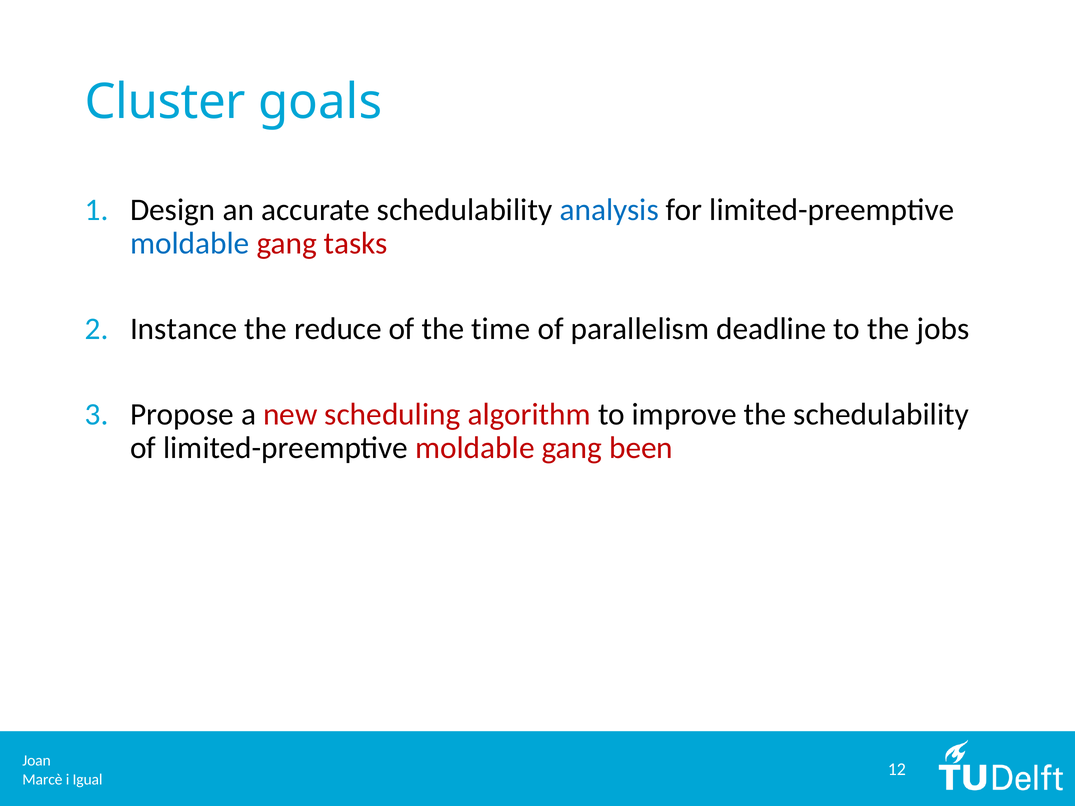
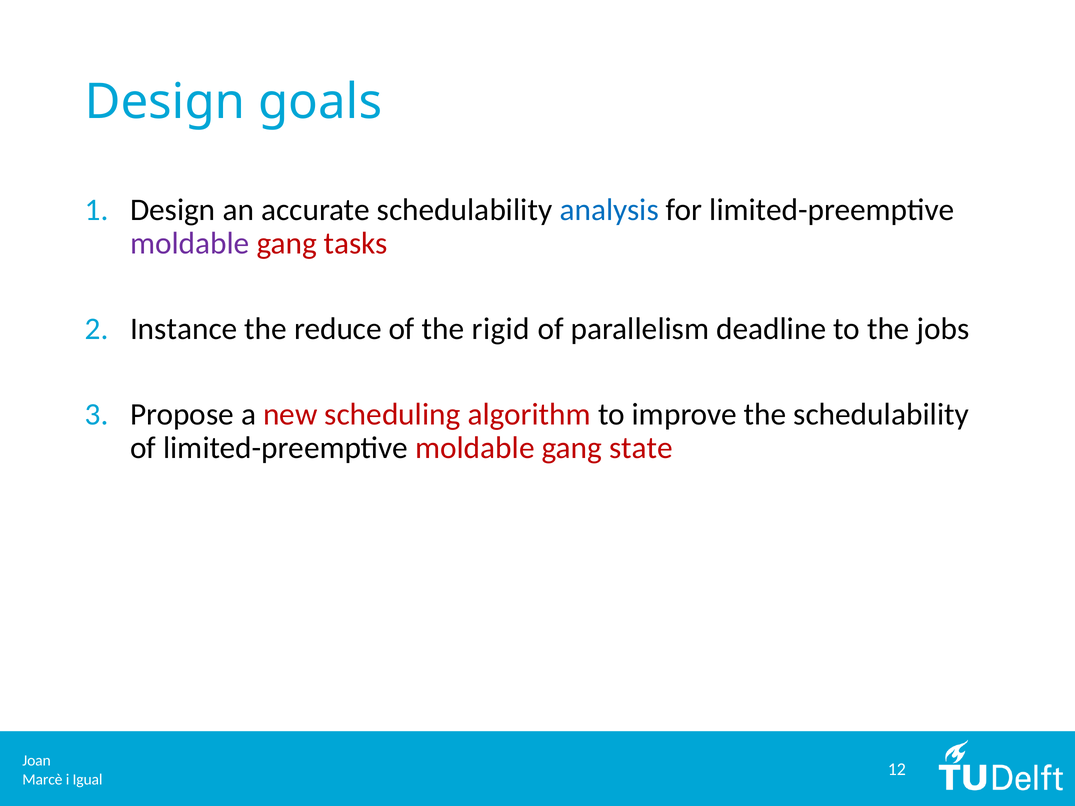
Cluster: Cluster -> Design (165, 102)
moldable colour: blue -> purple (190, 244)
time: time -> rigid (501, 329)
been: been -> state (641, 448)
